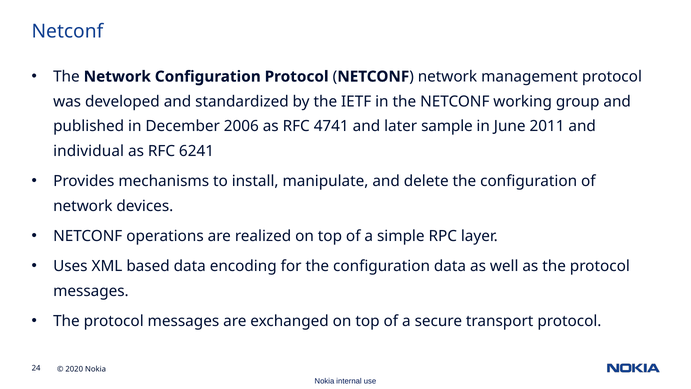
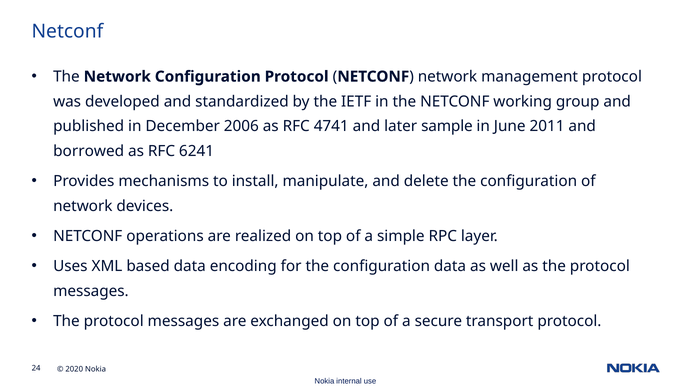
individual: individual -> borrowed (89, 151)
